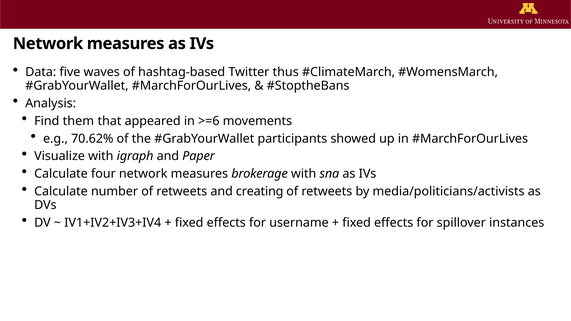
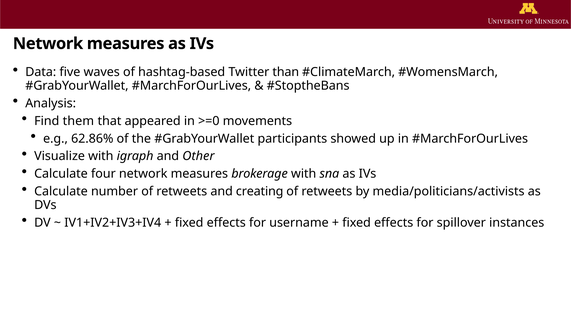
thus: thus -> than (286, 72)
>=6: >=6 -> >=0 (209, 121)
70.62%: 70.62% -> 62.86% (92, 139)
Paper: Paper -> Other (198, 156)
